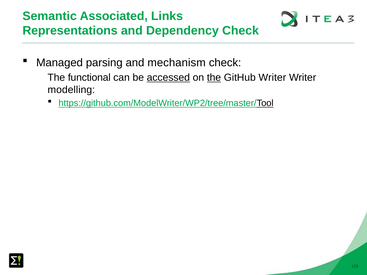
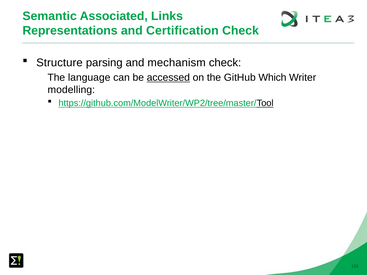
Dependency: Dependency -> Certification (182, 31)
Managed: Managed -> Structure (59, 63)
functional: functional -> language (89, 78)
the underline: present -> none (214, 78)
GitHub Writer: Writer -> Which (272, 78)
